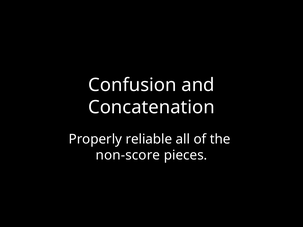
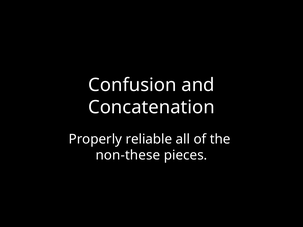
non-score: non-score -> non-these (128, 155)
